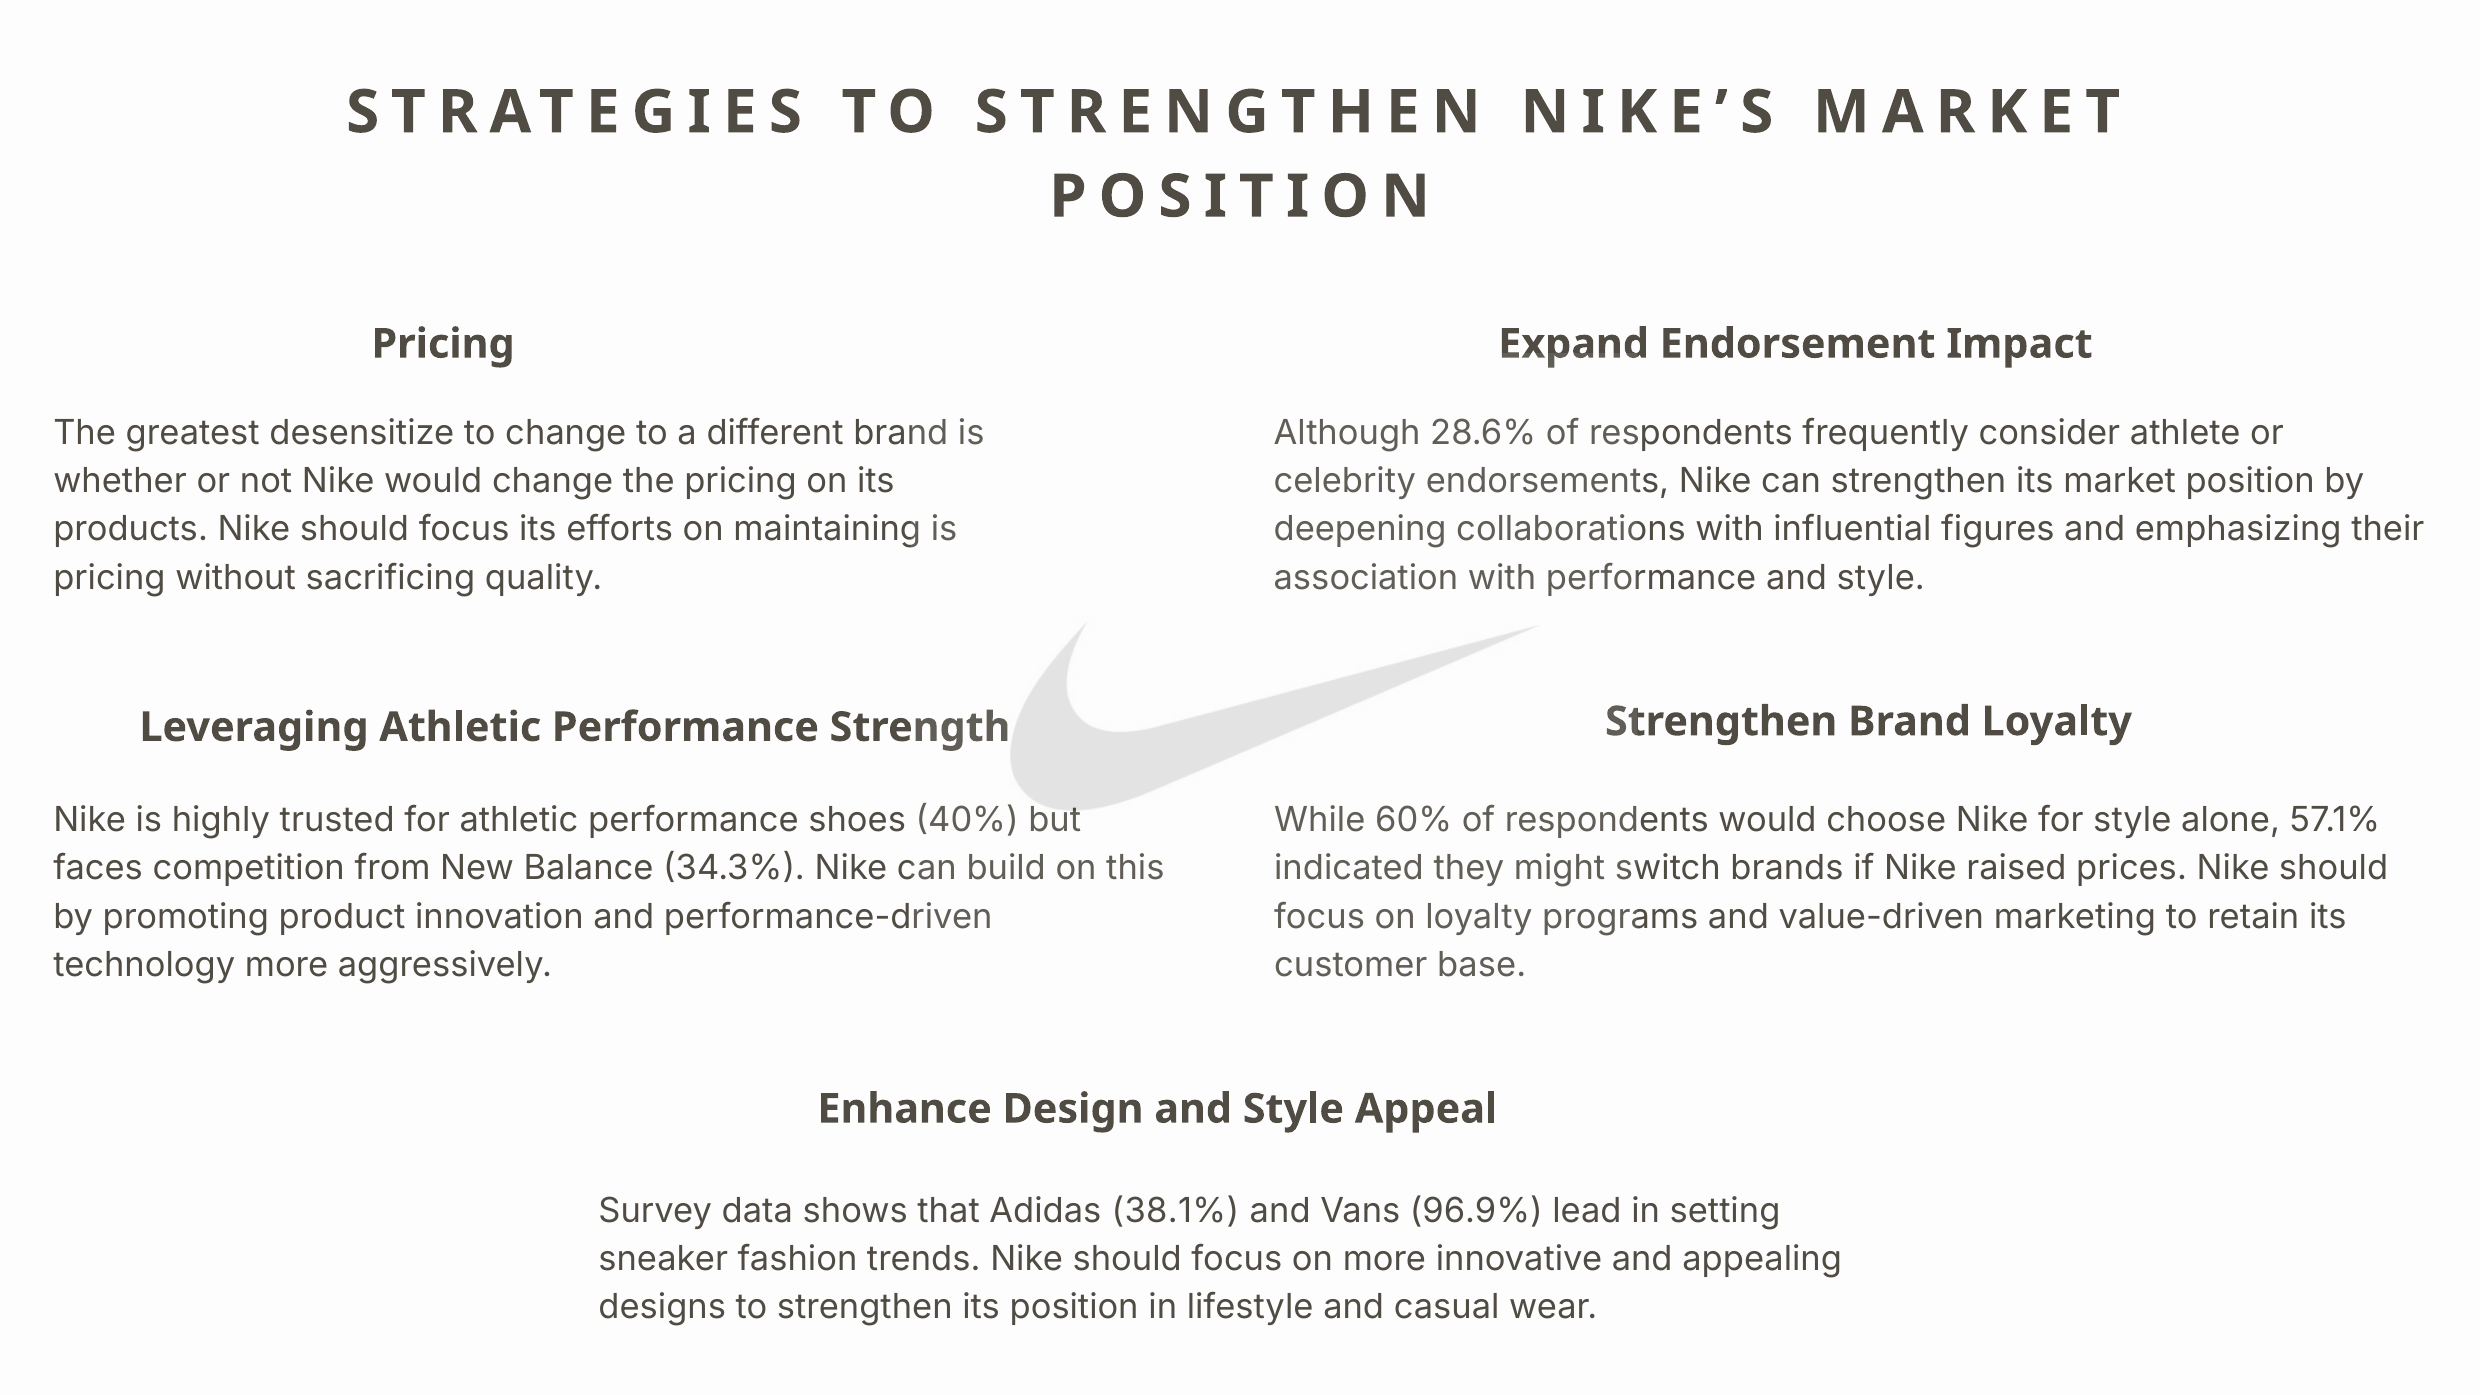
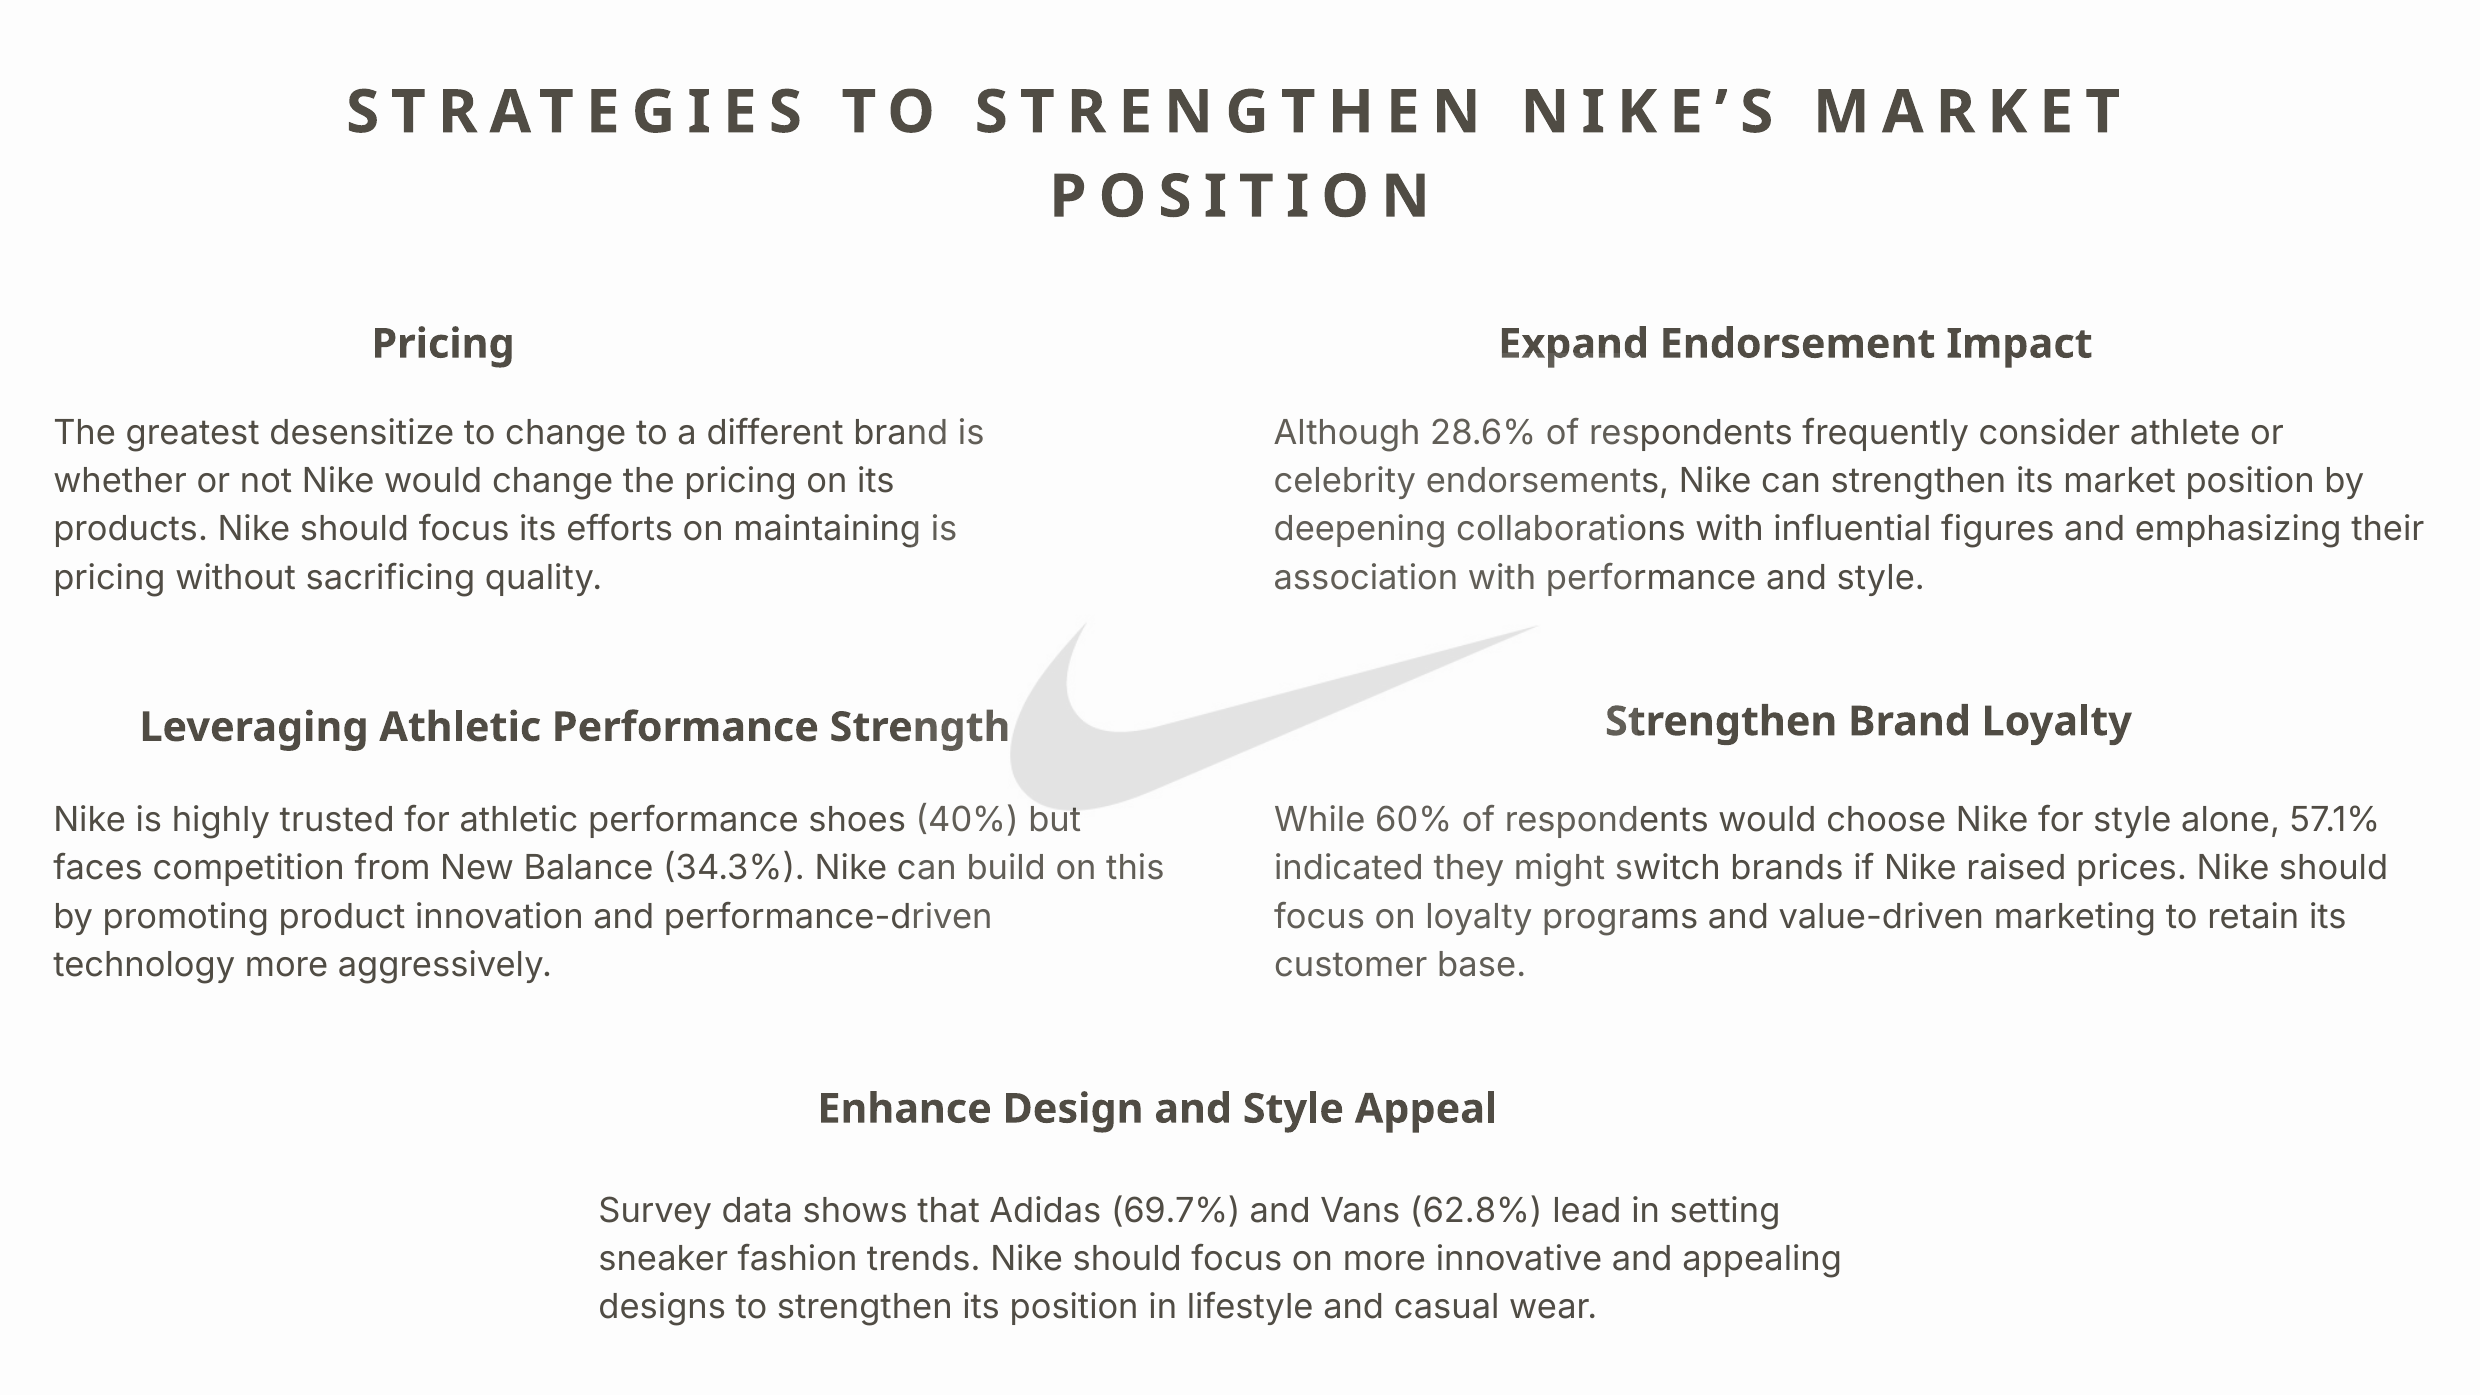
38.1%: 38.1% -> 69.7% (1176, 1211)
96.9%: 96.9% -> 62.8% (1476, 1211)
